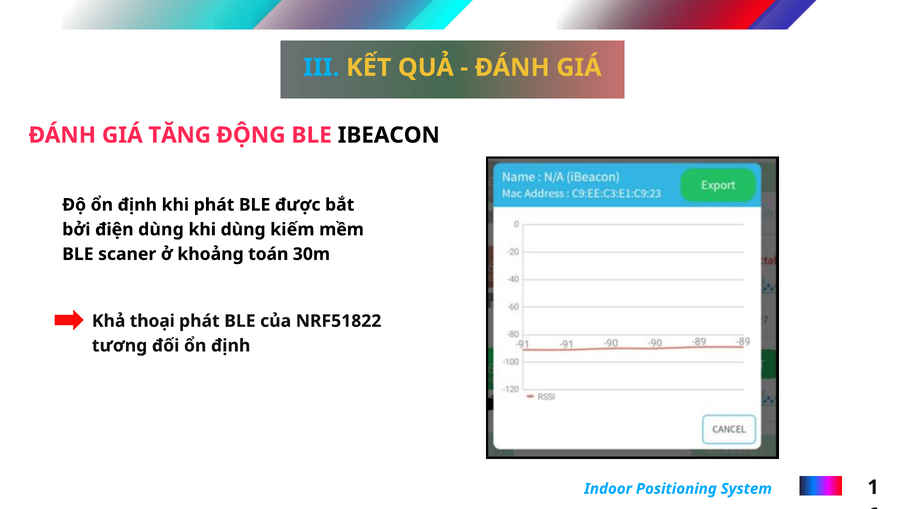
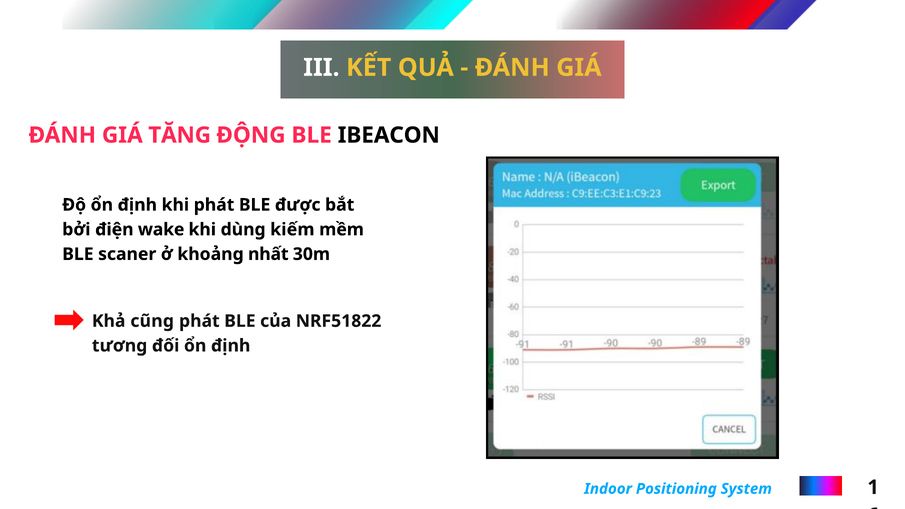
III colour: light blue -> white (321, 68)
điện dùng: dùng -> wake (161, 230)
toán: toán -> nhất (268, 254)
thoại: thoại -> cũng (152, 321)
